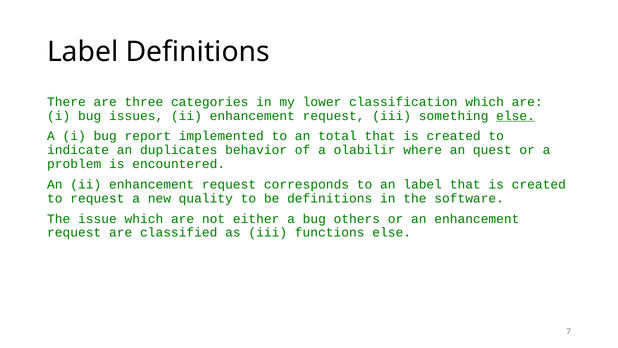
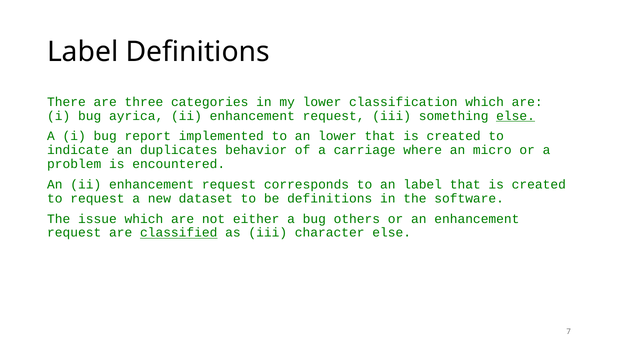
issues: issues -> ayrica (136, 116)
an total: total -> lower (337, 136)
olabilir: olabilir -> carriage (365, 150)
quest: quest -> micro (492, 150)
quality: quality -> dataset (206, 198)
classified underline: none -> present (179, 232)
functions: functions -> character (330, 232)
